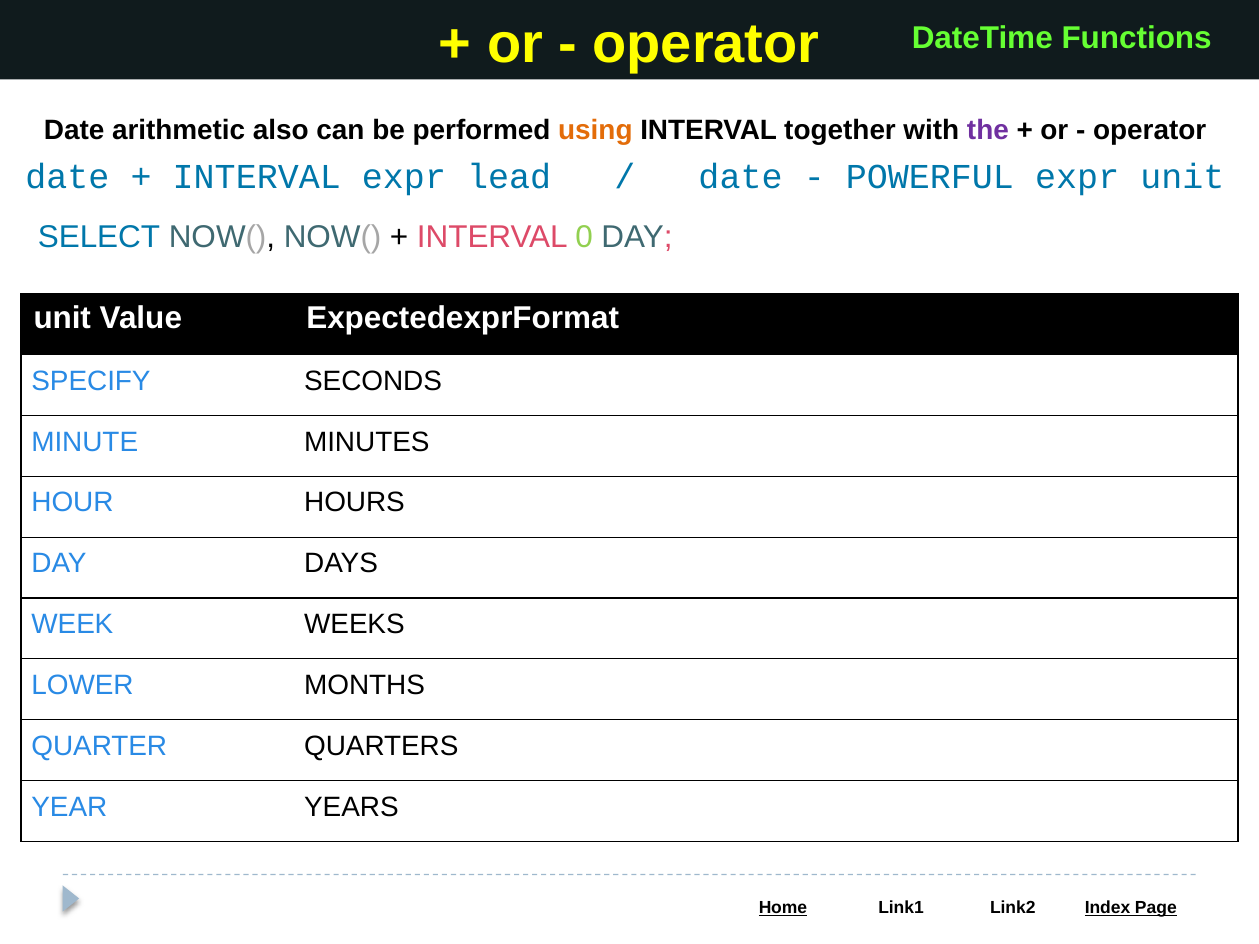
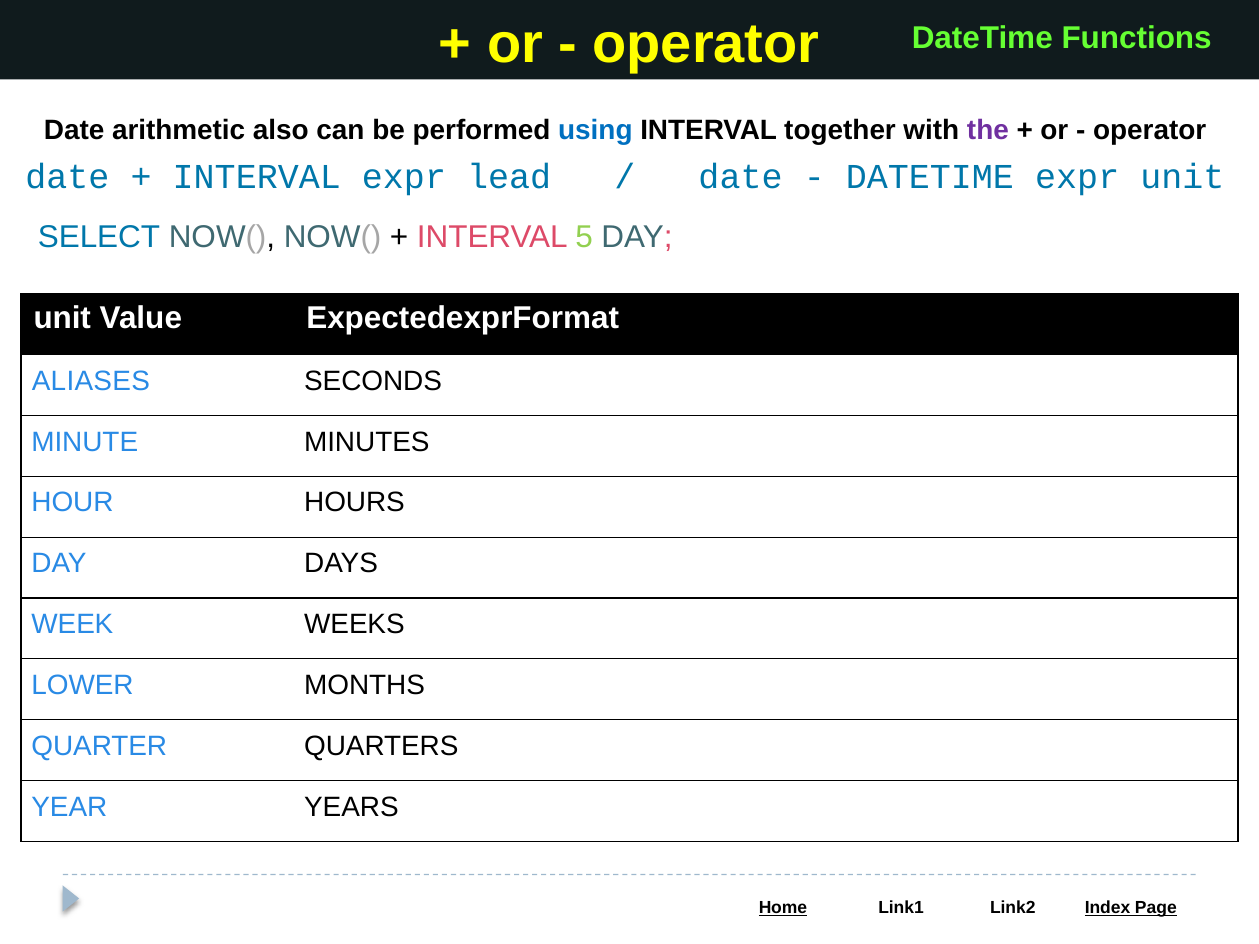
using colour: orange -> blue (595, 130)
POWERFUL: POWERFUL -> DATETIME (930, 177)
0: 0 -> 5 (584, 237)
SPECIFY: SPECIFY -> ALIASES (91, 381)
